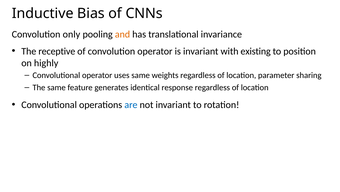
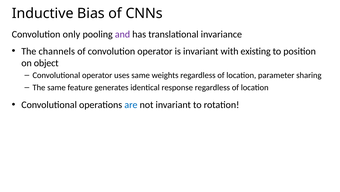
and colour: orange -> purple (123, 34)
receptive: receptive -> channels (57, 51)
highly: highly -> object (46, 63)
